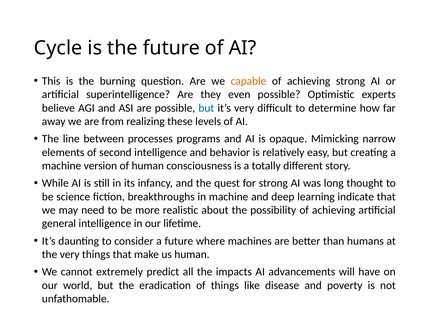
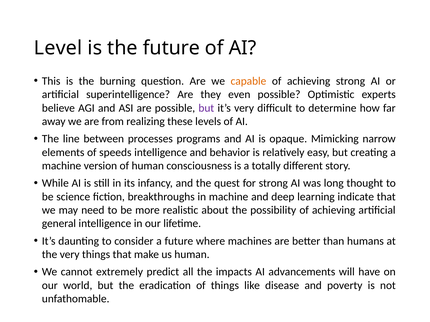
Cycle: Cycle -> Level (58, 48)
but colour: blue -> purple (206, 108)
second: second -> speeds (115, 153)
